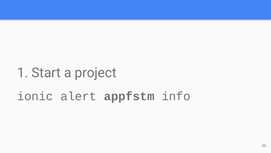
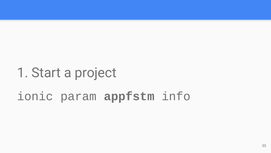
alert: alert -> param (78, 96)
